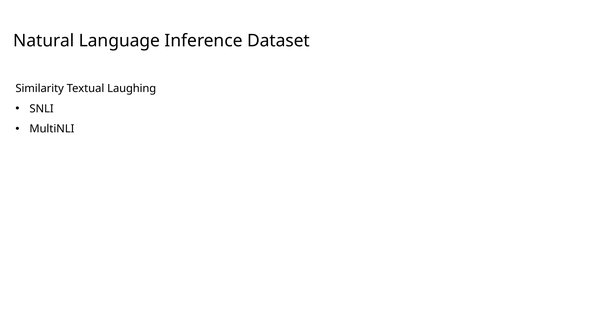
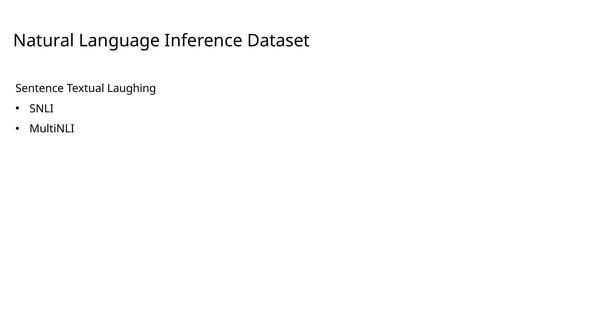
Similarity: Similarity -> Sentence (40, 89)
